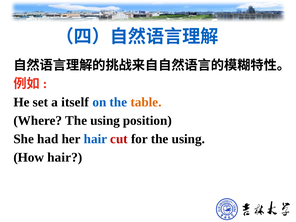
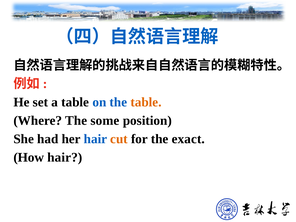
a itself: itself -> table (75, 102)
Where The using: using -> some (105, 121)
cut colour: red -> orange (119, 139)
for the using: using -> exact (188, 139)
